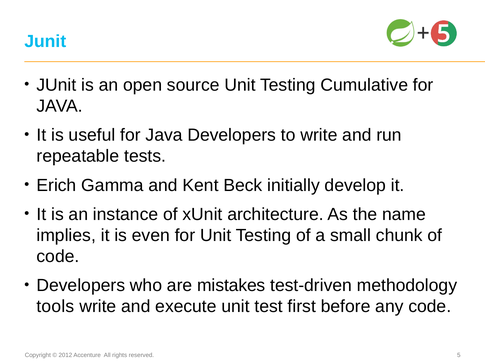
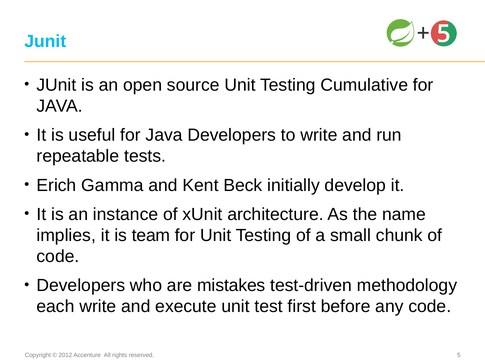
even: even -> team (151, 235)
tools: tools -> each (55, 306)
